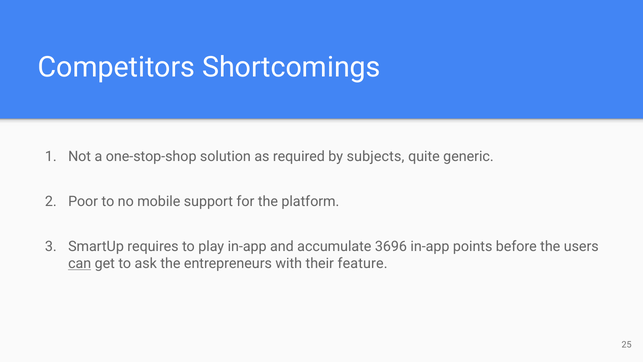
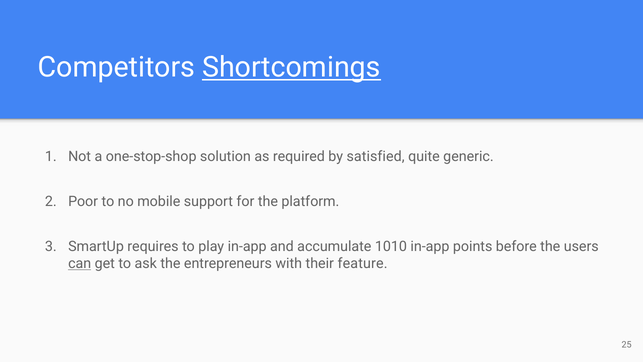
Shortcomings underline: none -> present (291, 67)
subjects: subjects -> satisfied (376, 156)
3696: 3696 -> 1010 (391, 246)
